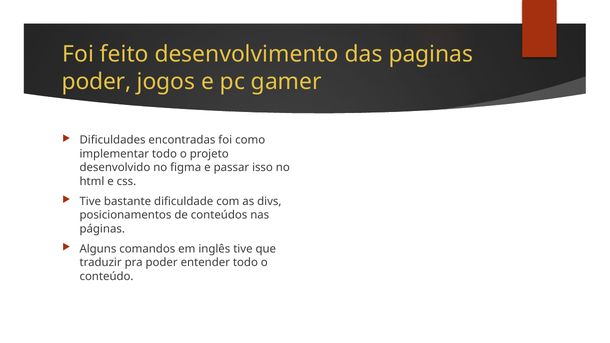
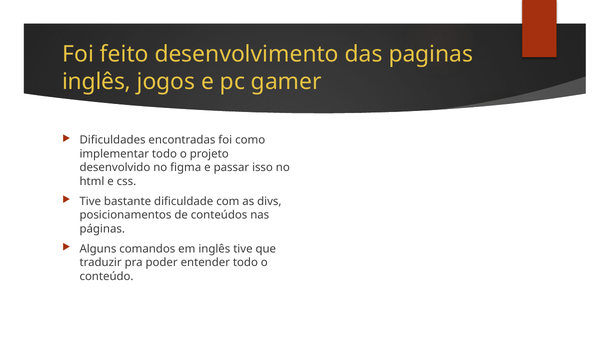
poder: poder -> inglês (97, 82)
